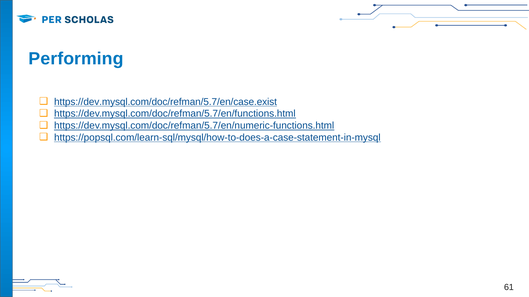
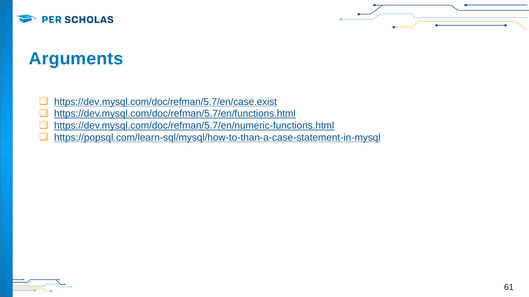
Performing: Performing -> Arguments (76, 59)
https://popsql.com/learn-sql/mysql/how-to-does-a-case-statement-in-mysql: https://popsql.com/learn-sql/mysql/how-to-does-a-case-statement-in-mysql -> https://popsql.com/learn-sql/mysql/how-to-than-a-case-statement-in-mysql (217, 138)
